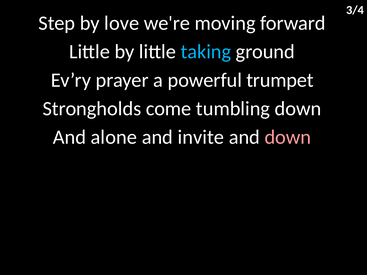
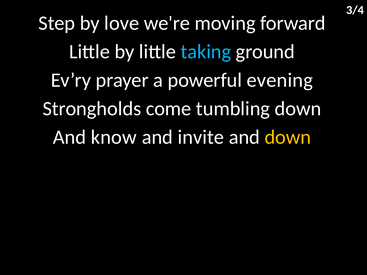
trumpet: trumpet -> evening (280, 80)
alone: alone -> know (114, 137)
down colour: pink -> yellow (288, 137)
